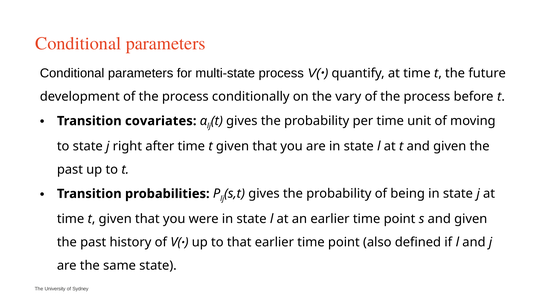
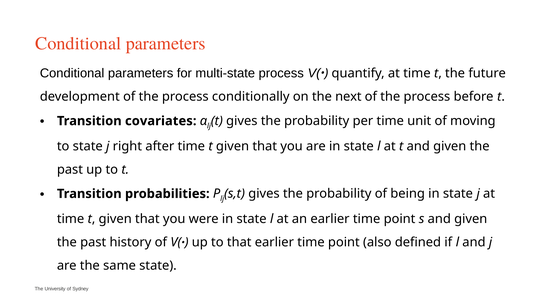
vary: vary -> next (348, 97)
